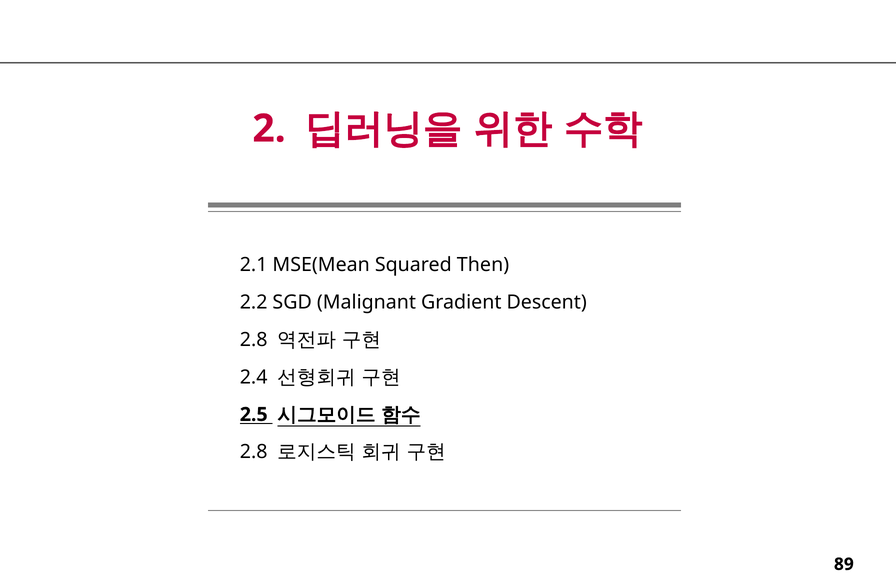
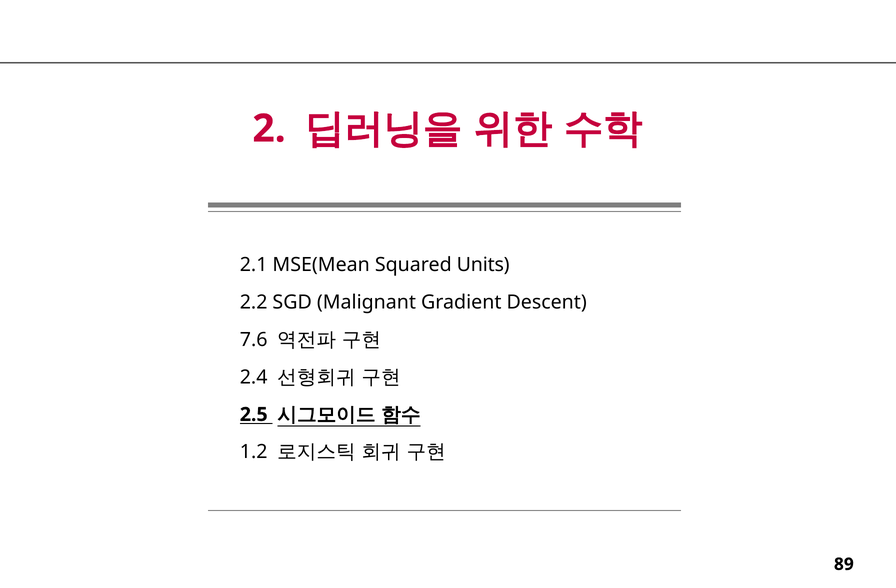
Then: Then -> Units (483, 265)
2.8: 2.8 -> 7.6 (254, 340)
2.8: 2.8 -> 1.2 (254, 452)
